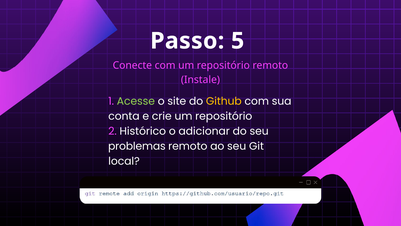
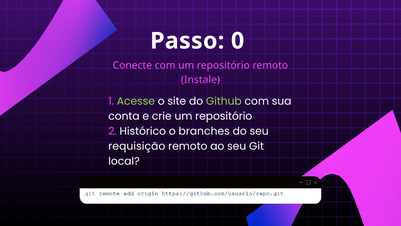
5: 5 -> 0 (238, 41)
Github colour: yellow -> light green (224, 101)
adicionar: adicionar -> branches (204, 131)
problemas: problemas -> requisição (137, 146)
